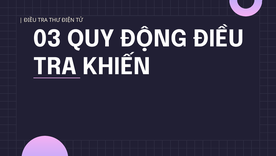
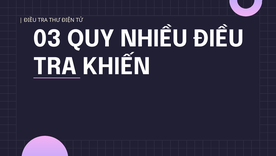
ĐỘNG: ĐỘNG -> NHIỀU (154, 39)
